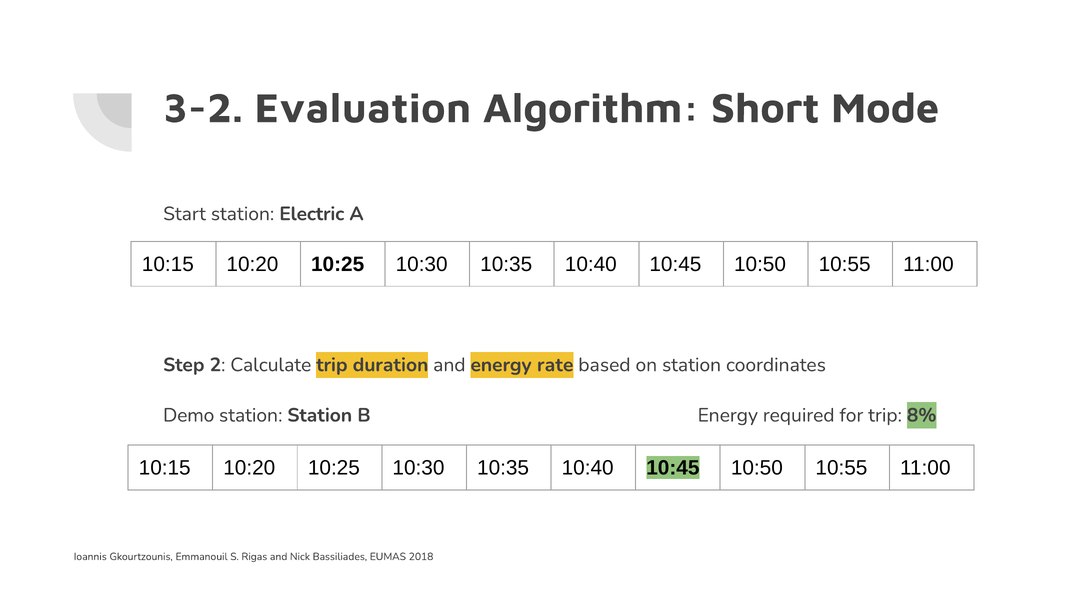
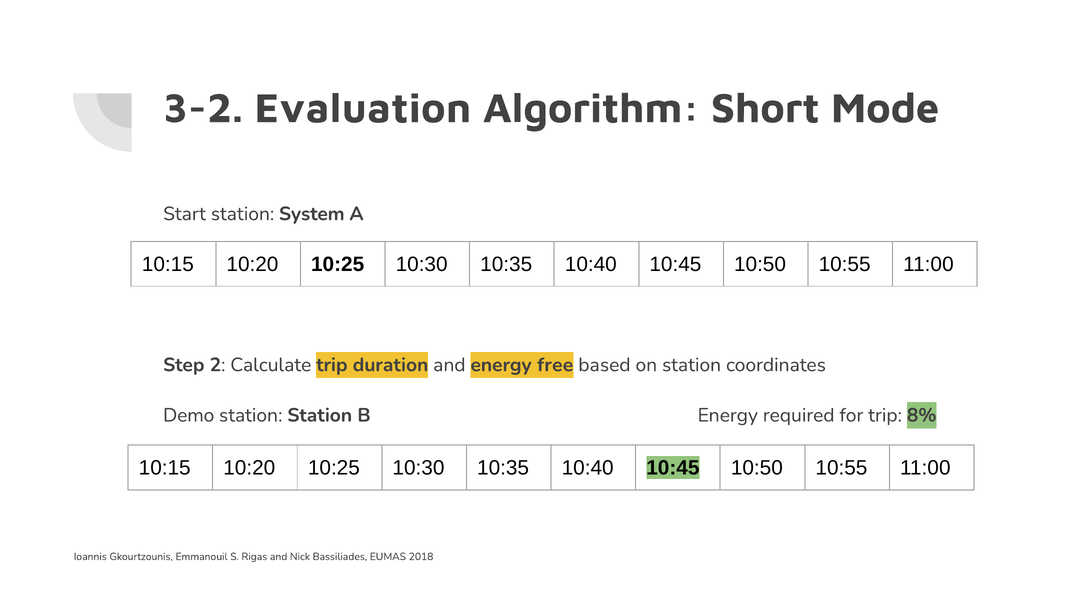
Electric: Electric -> System (312, 214)
rate: rate -> free (555, 365)
